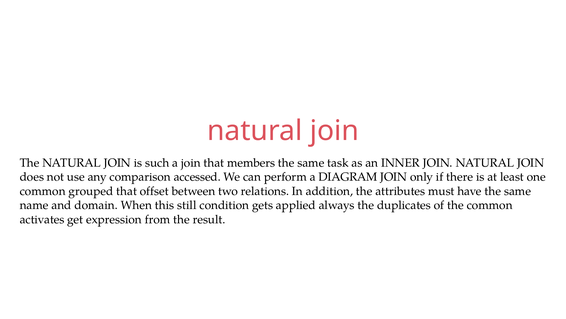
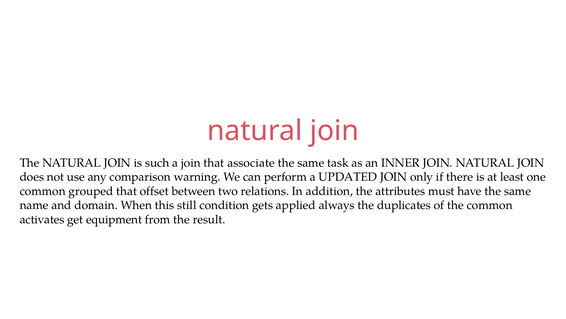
members: members -> associate (251, 162)
accessed: accessed -> warning (197, 177)
DIAGRAM: DIAGRAM -> UPDATED (348, 177)
expression: expression -> equipment (114, 219)
